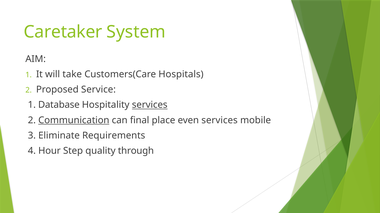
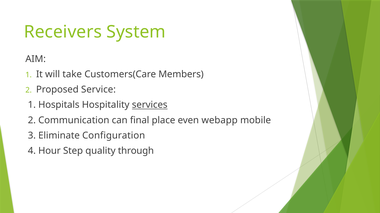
Caretaker: Caretaker -> Receivers (63, 32)
Hospitals: Hospitals -> Members (181, 75)
Database: Database -> Hospitals (59, 105)
Communication underline: present -> none (74, 121)
even services: services -> webapp (220, 121)
Requirements: Requirements -> Configuration (114, 136)
